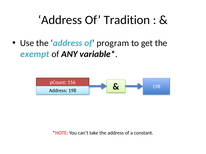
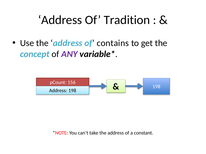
program: program -> contains (113, 43)
exempt: exempt -> concept (35, 54)
ANY colour: black -> purple (69, 54)
